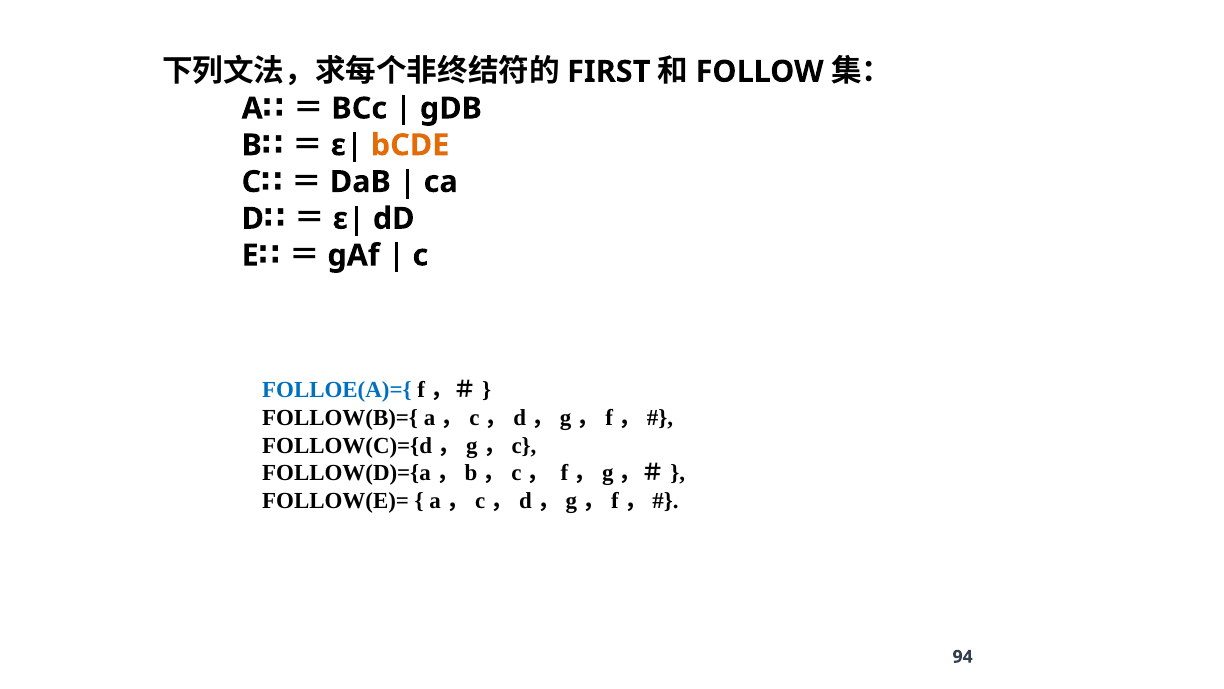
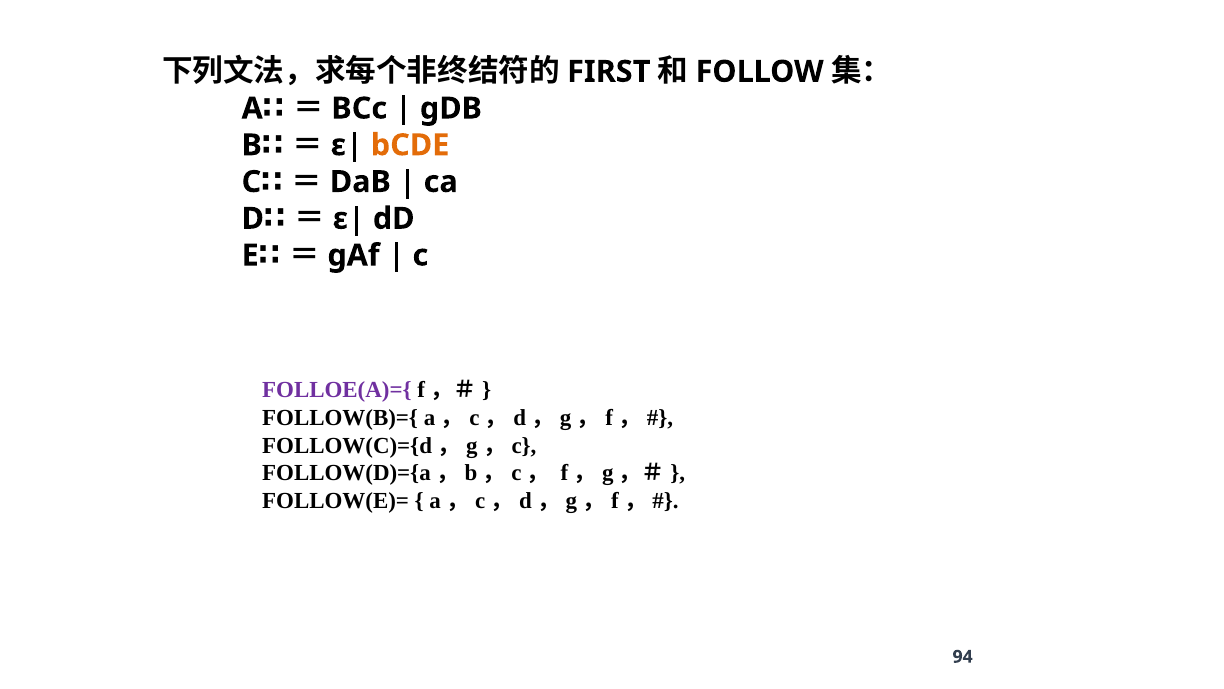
FOLLOE(A)={ colour: blue -> purple (337, 390)
